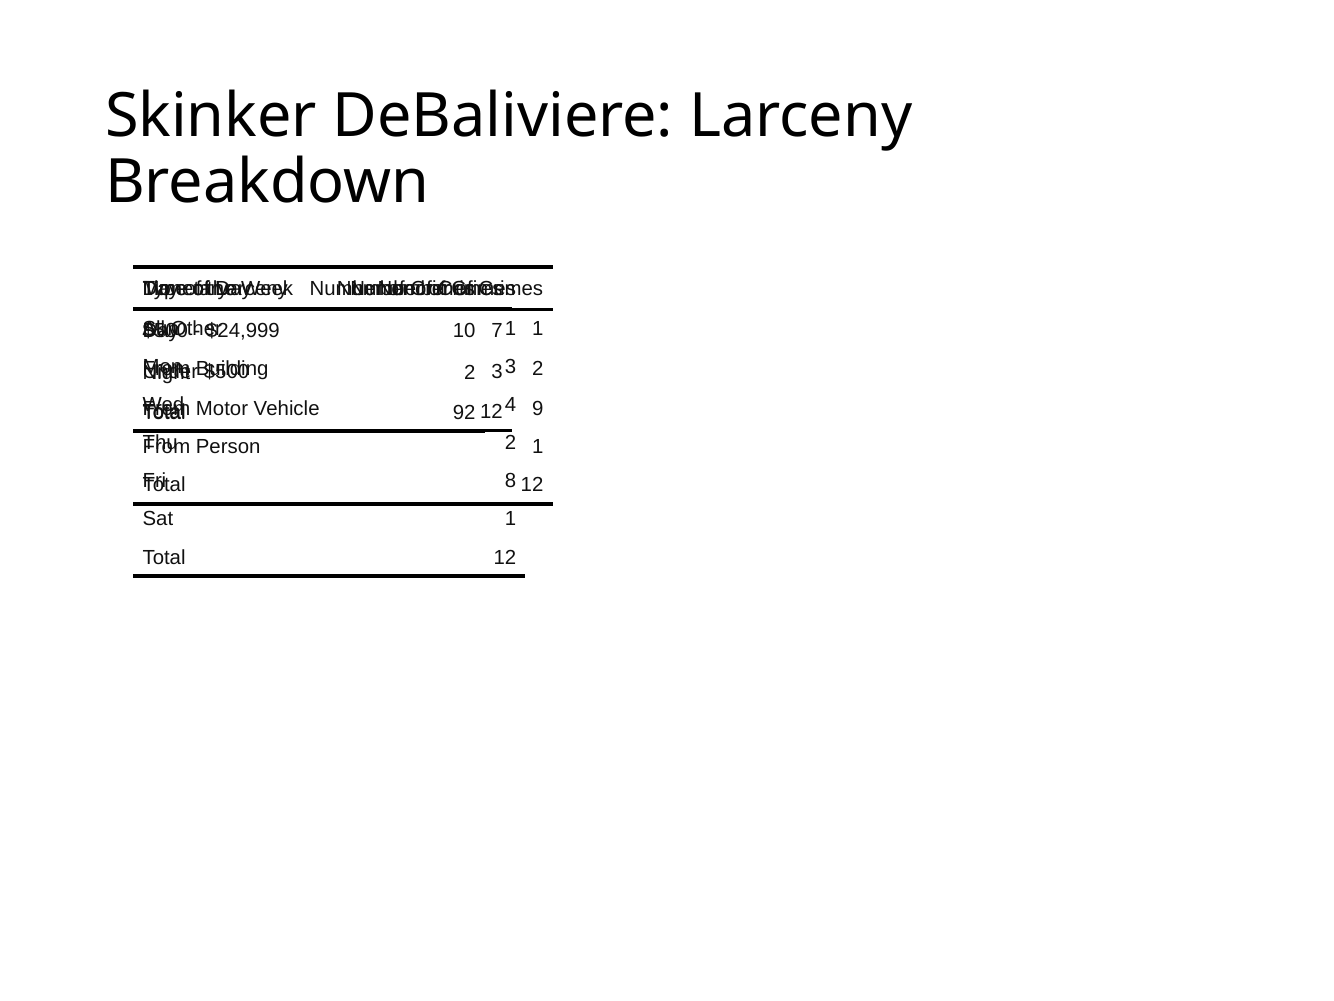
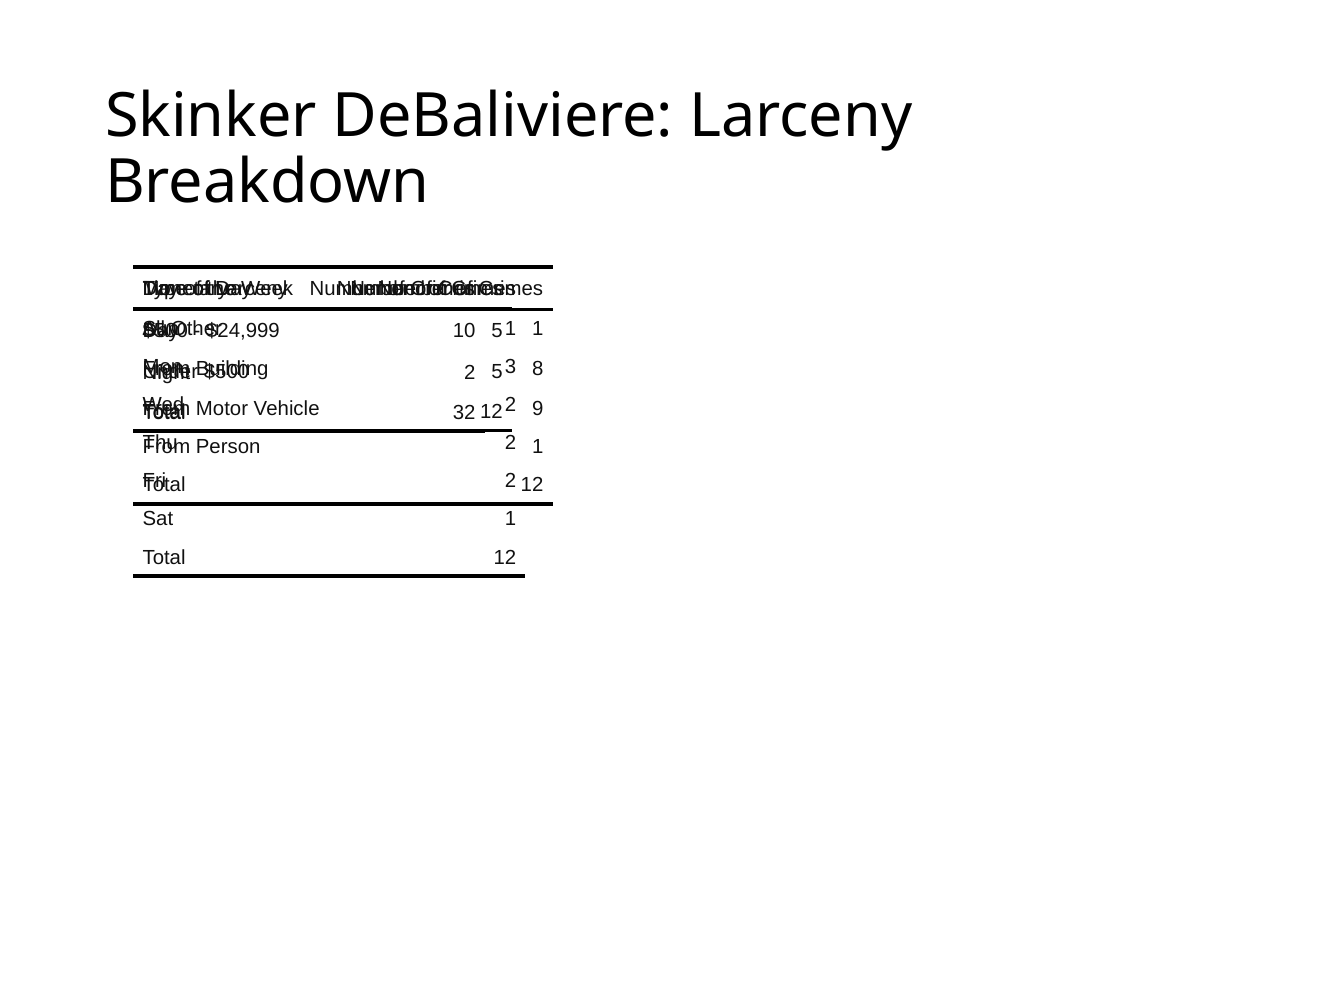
$24,999 7: 7 -> 5 (497, 330)
2: 2 -> 8 (538, 369)
3: 3 -> 5 (497, 372)
4: 4 -> 2 (511, 405)
92: 92 -> 32 (464, 413)
8: 8 -> 2 (511, 481)
